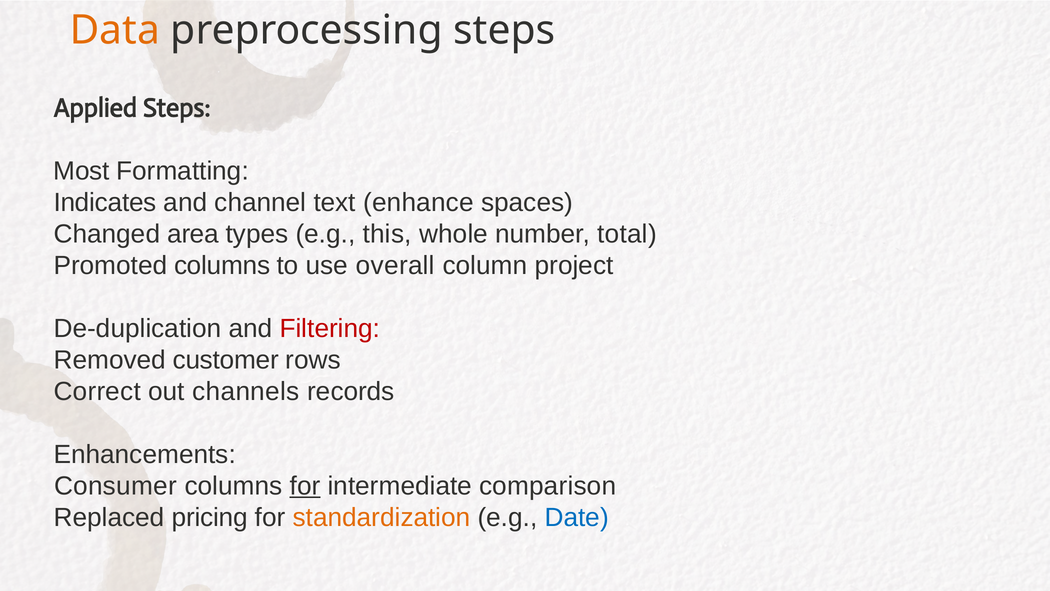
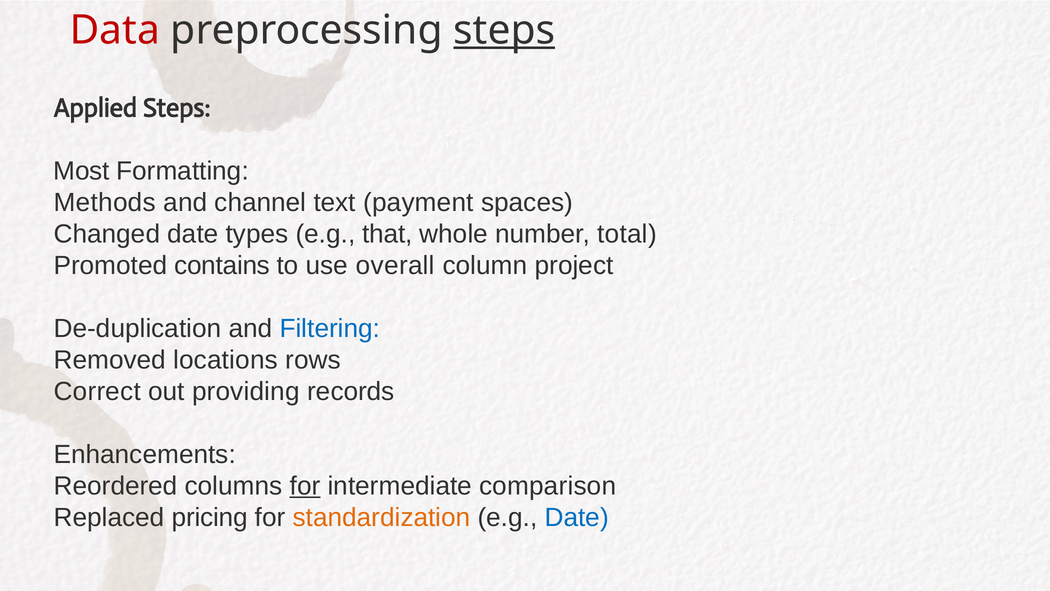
Data colour: orange -> red (115, 30)
steps underline: none -> present (504, 30)
Indicates: Indicates -> Methods (105, 202)
enhance: enhance -> payment (418, 202)
Changed area: area -> date (193, 234)
this: this -> that (387, 234)
Promoted columns: columns -> contains (222, 265)
Filtering colour: red -> blue (330, 328)
customer: customer -> locations (226, 360)
channels: channels -> providing (246, 391)
Consumer: Consumer -> Reordered (116, 486)
